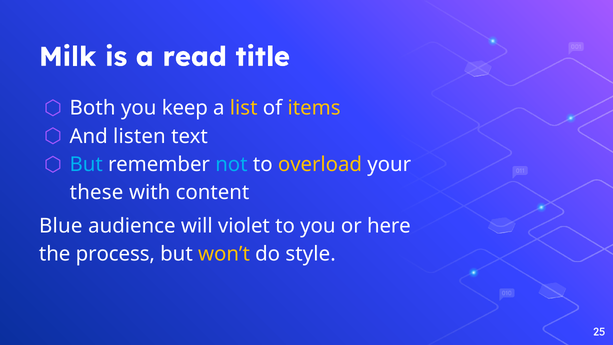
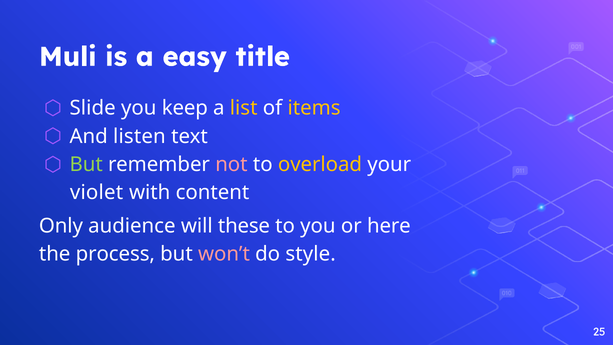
Milk: Milk -> Muli (68, 57)
read: read -> easy (195, 57)
Both: Both -> Slide (93, 108)
But colour: light blue -> light green (86, 164)
not colour: light blue -> pink (231, 164)
these: these -> violet (97, 193)
Blue: Blue -> Only (61, 226)
violet: violet -> these (244, 226)
won’t colour: yellow -> pink (224, 254)
